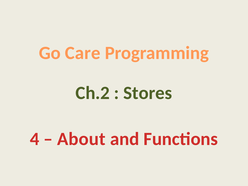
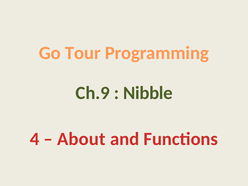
Care: Care -> Tour (83, 53)
Ch.2: Ch.2 -> Ch.9 (93, 93)
Stores: Stores -> Nibble (148, 93)
